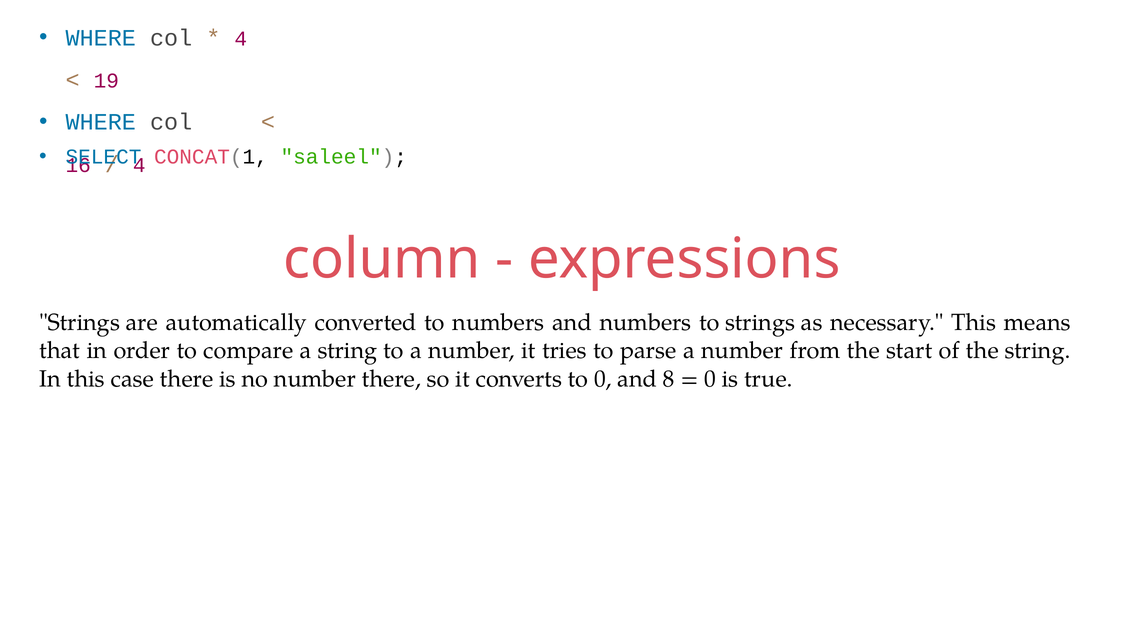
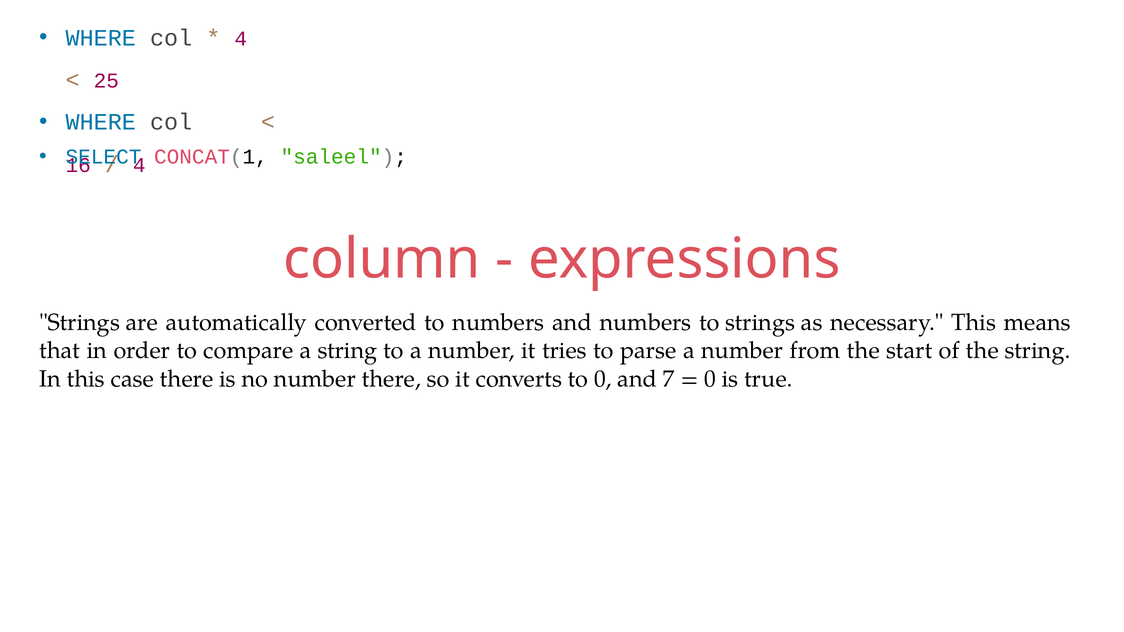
19: 19 -> 25 (106, 81)
8: 8 -> 7 (669, 379)
